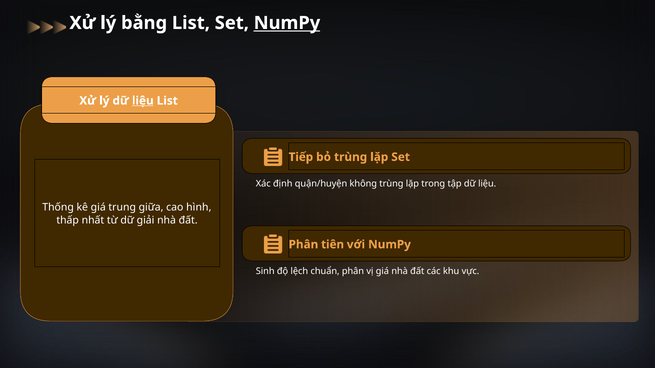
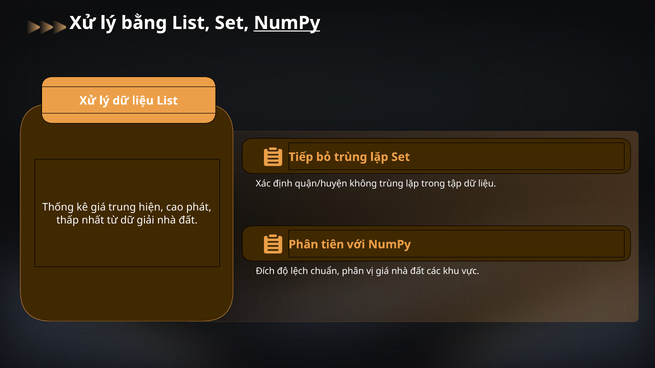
liệu underline: present -> none (143, 101)
giữa: giữa -> hiện (151, 208)
hình: hình -> phát (199, 208)
Sinh: Sinh -> Đích (265, 272)
